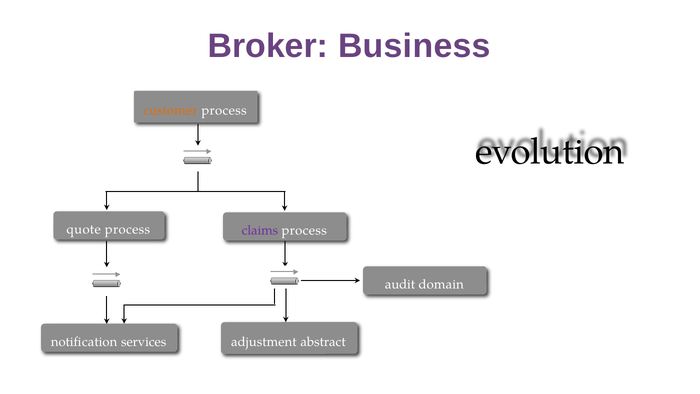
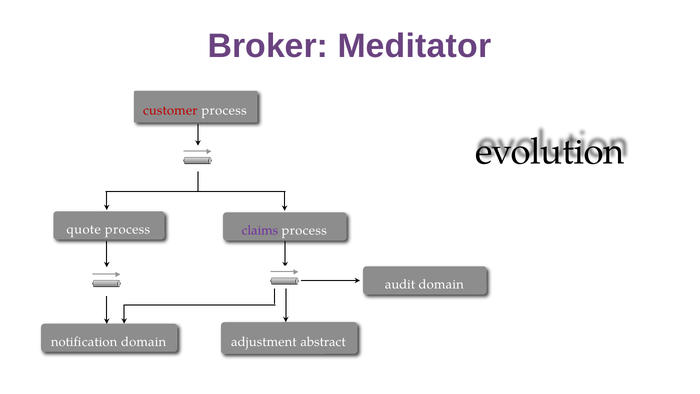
Business: Business -> Meditator (414, 46)
customer colour: orange -> red (170, 111)
notification services: services -> domain (144, 342)
